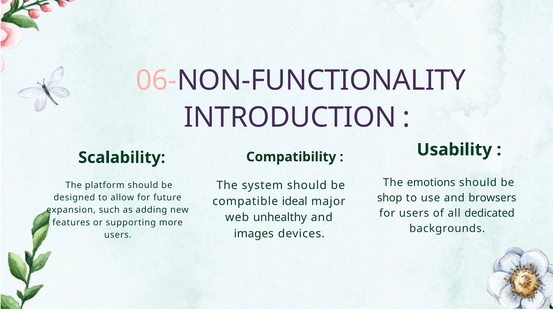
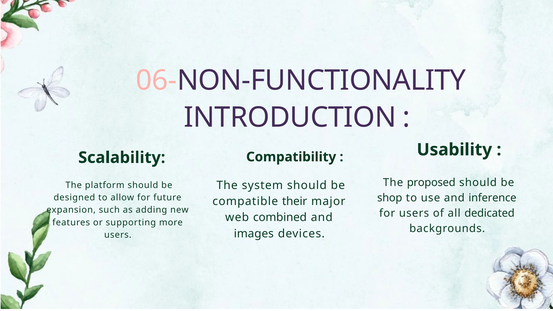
emotions: emotions -> proposed (431, 183)
browsers: browsers -> inference (492, 198)
ideal: ideal -> their (295, 201)
unhealthy: unhealthy -> combined (280, 217)
